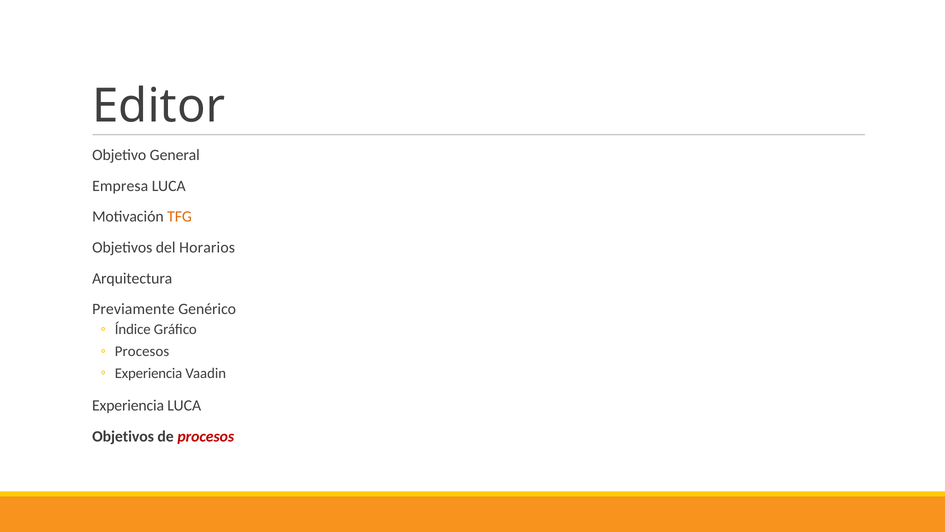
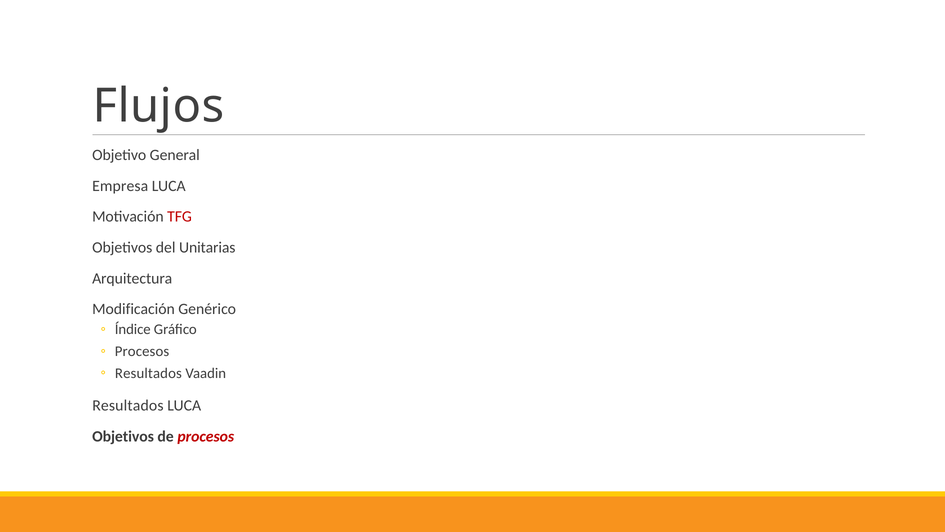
Editor: Editor -> Flujos (159, 106)
TFG colour: orange -> red (180, 217)
Horarios: Horarios -> Unitarias (207, 247)
Previamente: Previamente -> Modificación (133, 309)
Experiencia: Experiencia -> Resultados (148, 373)
Experiencia: Experiencia -> Resultados (128, 405)
